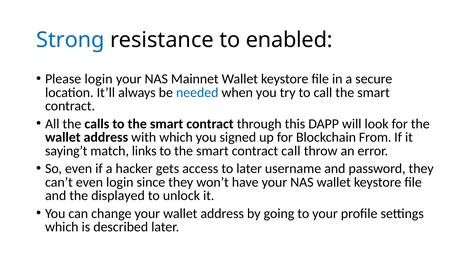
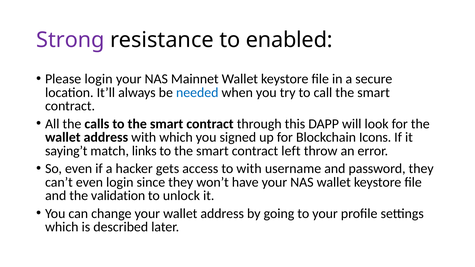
Strong colour: blue -> purple (70, 40)
From: From -> Icons (375, 137)
contract call: call -> left (291, 151)
to later: later -> with (249, 169)
displayed: displayed -> validation (118, 196)
